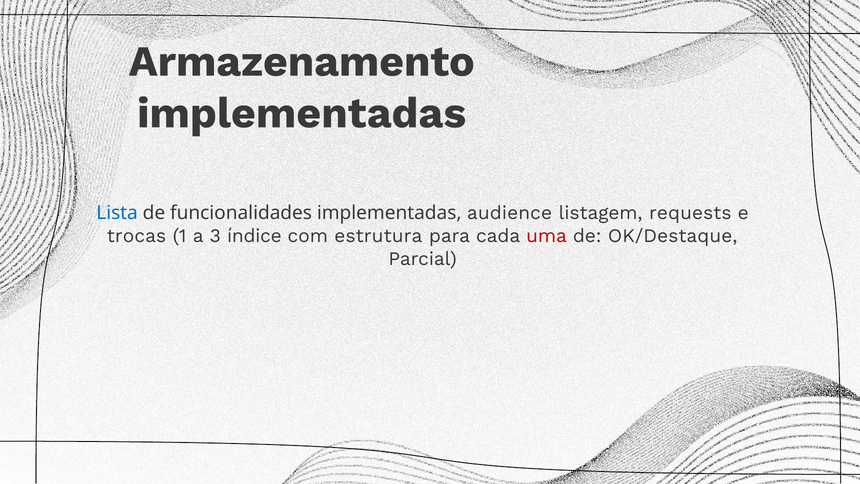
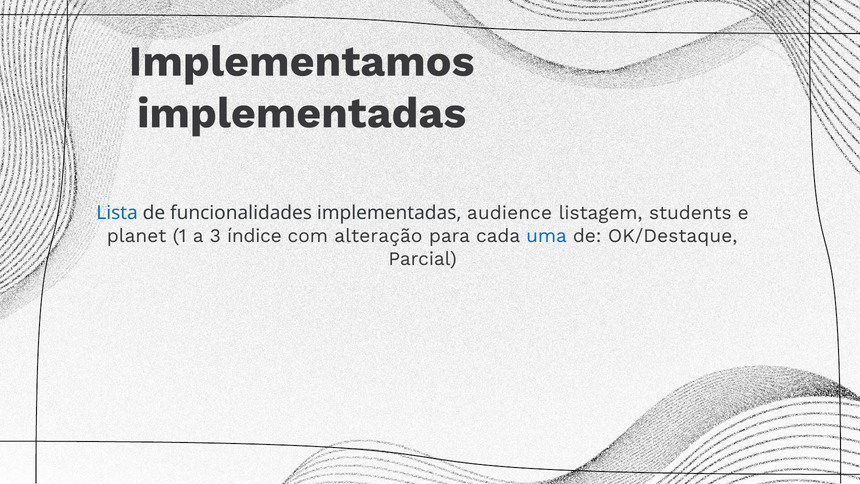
Armazenamento: Armazenamento -> Implementamos (302, 61)
requests: requests -> students (690, 213)
trocas: trocas -> planet (137, 236)
estrutura: estrutura -> alteração (378, 236)
uma colour: red -> blue (547, 236)
